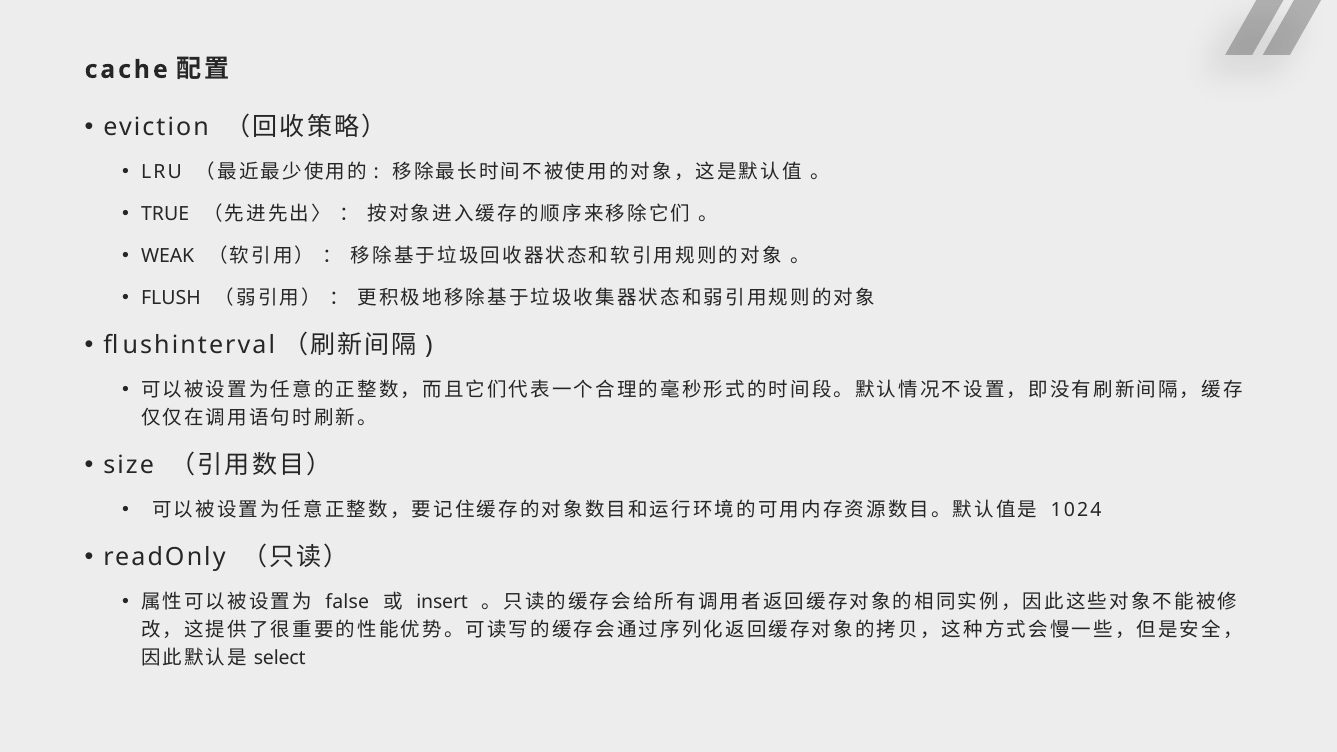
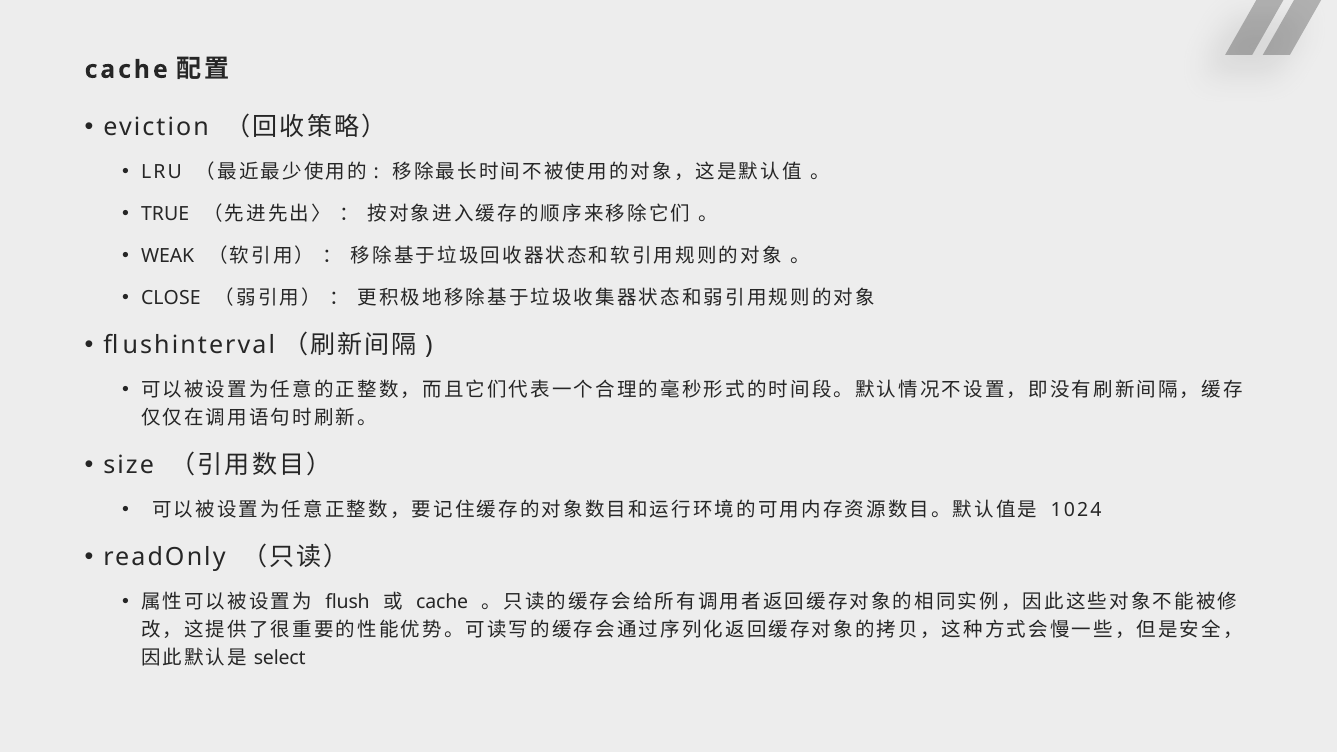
FLUSH: FLUSH -> CLOSE (171, 298)
false: false -> flush (348, 602)
insert: insert -> cache (442, 602)
